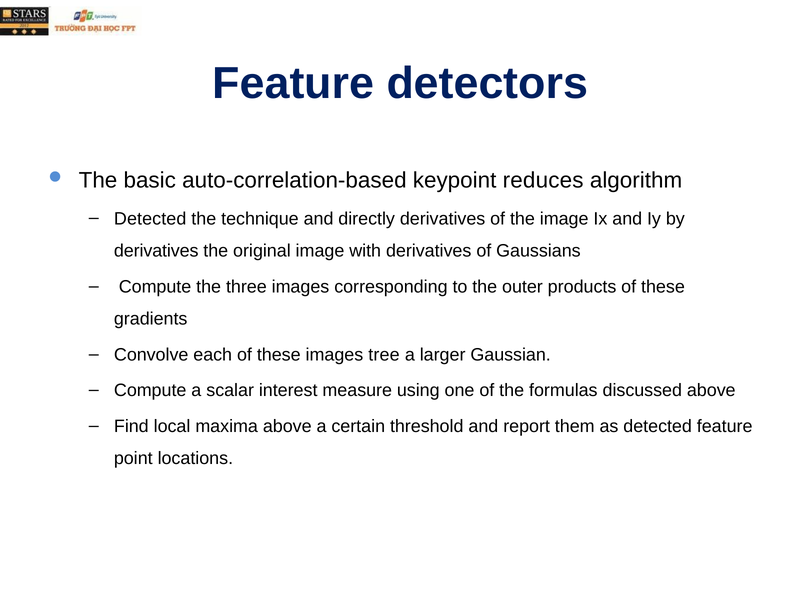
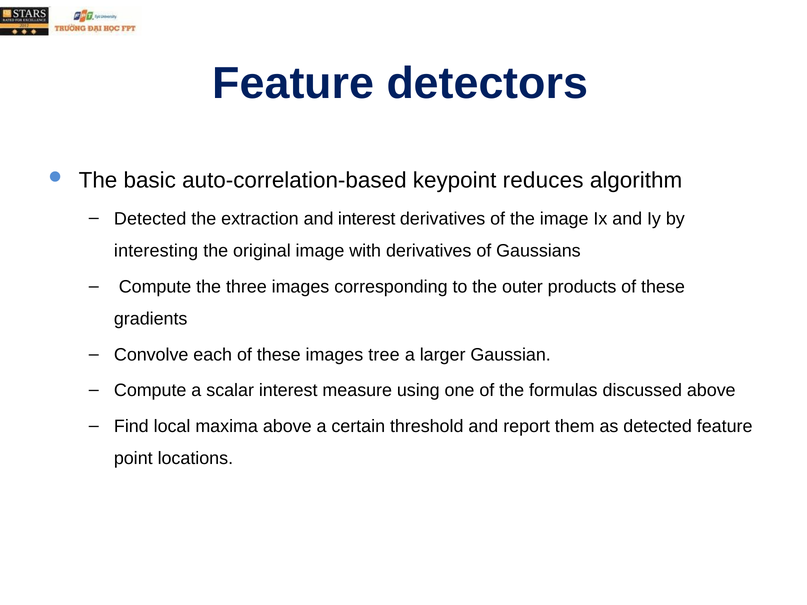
technique: technique -> extraction (260, 219)
and directly: directly -> interest (367, 219)
derivatives: derivatives -> interesting (156, 251)
